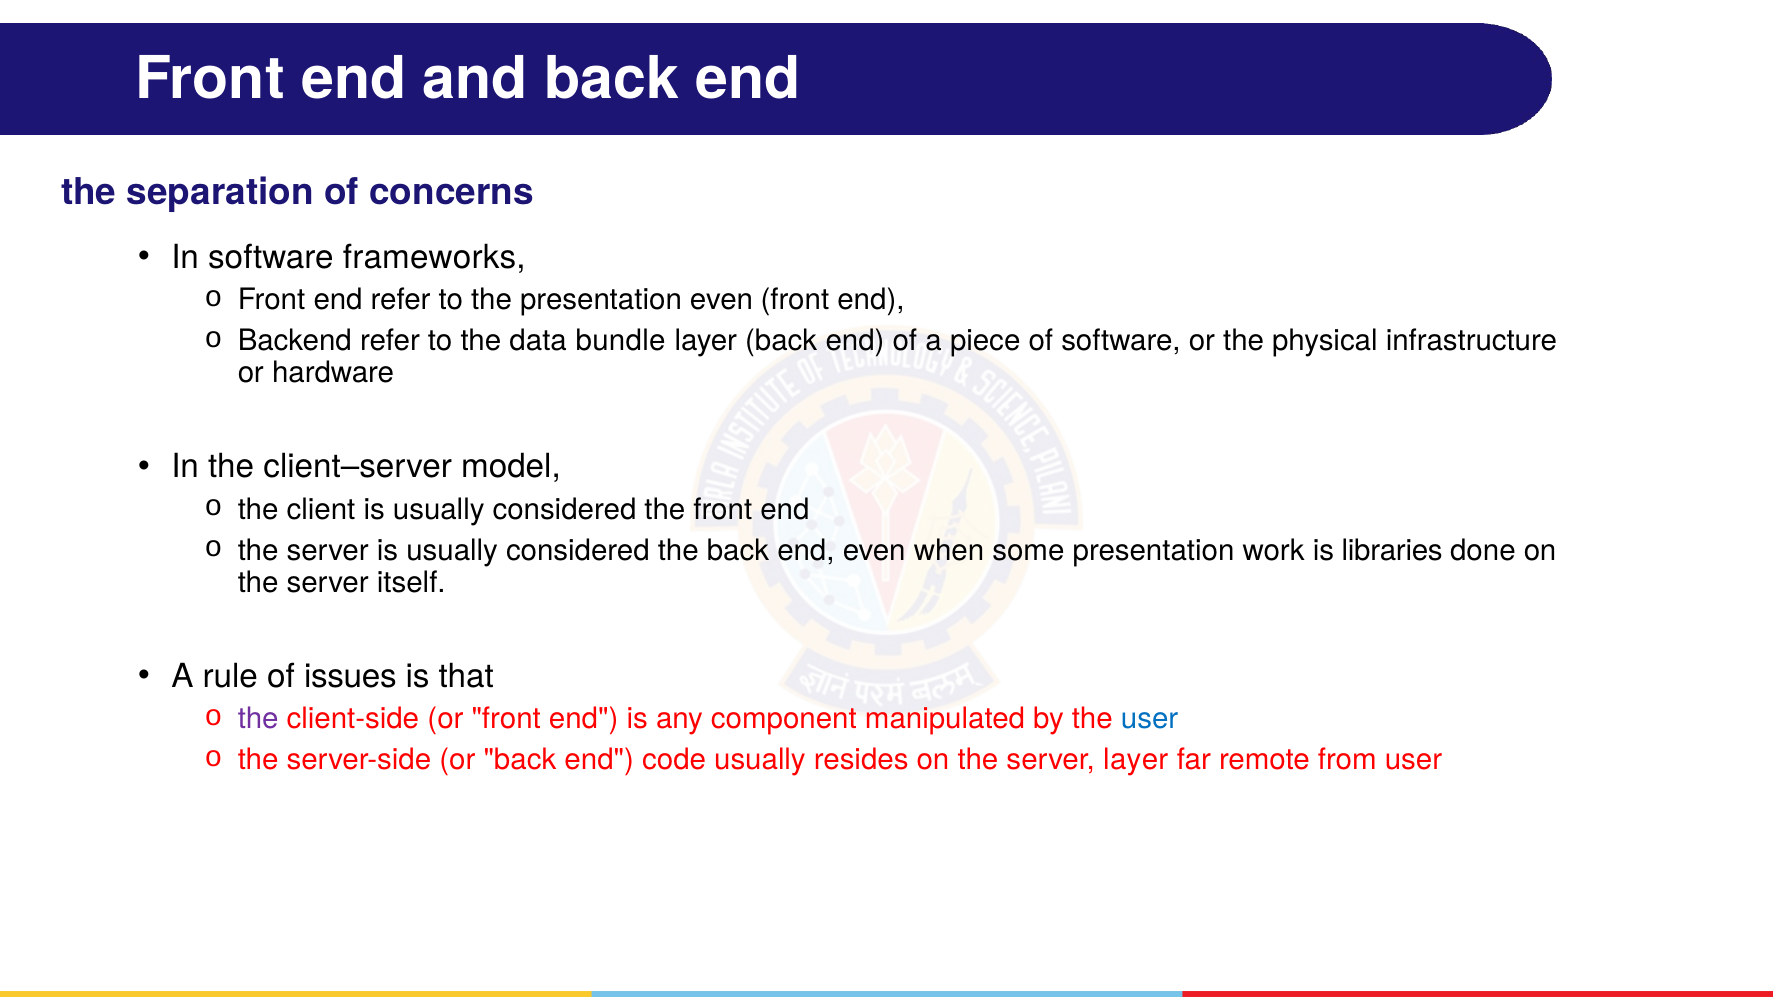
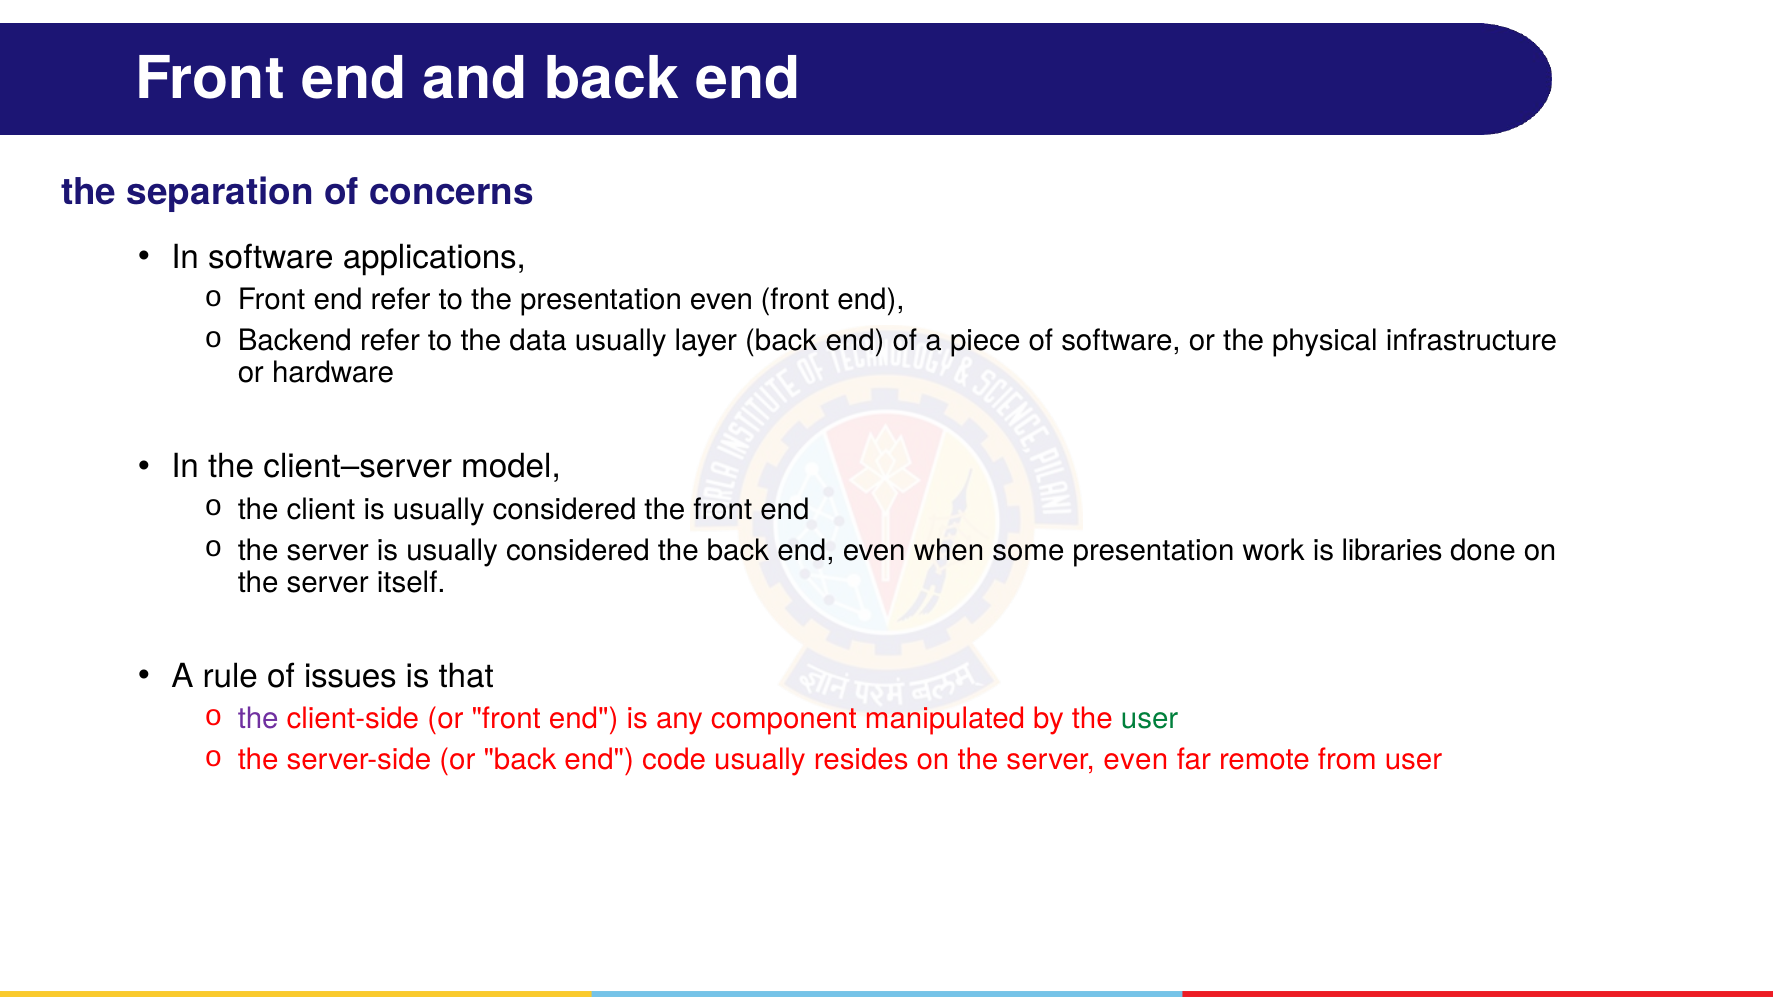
frameworks: frameworks -> applications (434, 257)
data bundle: bundle -> usually (621, 341)
user colour: blue -> green (1150, 719)
server layer: layer -> even (1136, 760)
